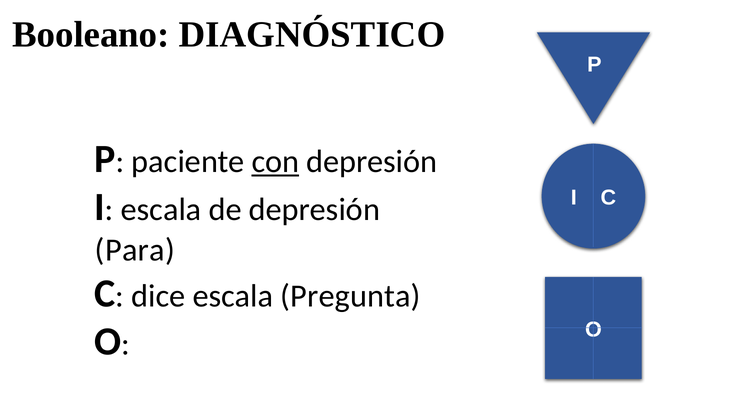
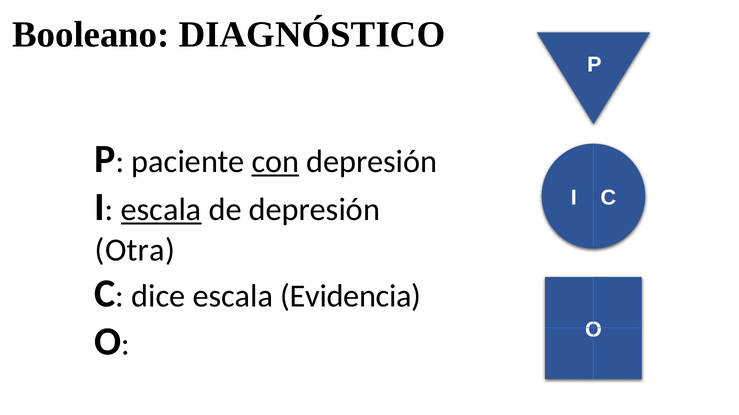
escala underline: none -> present (161, 210)
Para: Para -> Otra (135, 250)
Pregunta: Pregunta -> Evidencia (351, 297)
